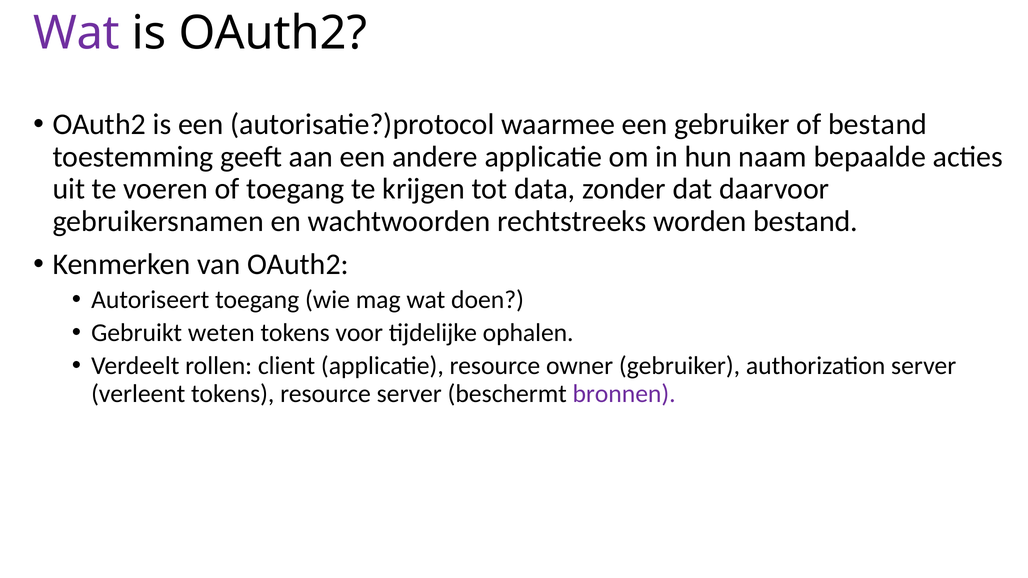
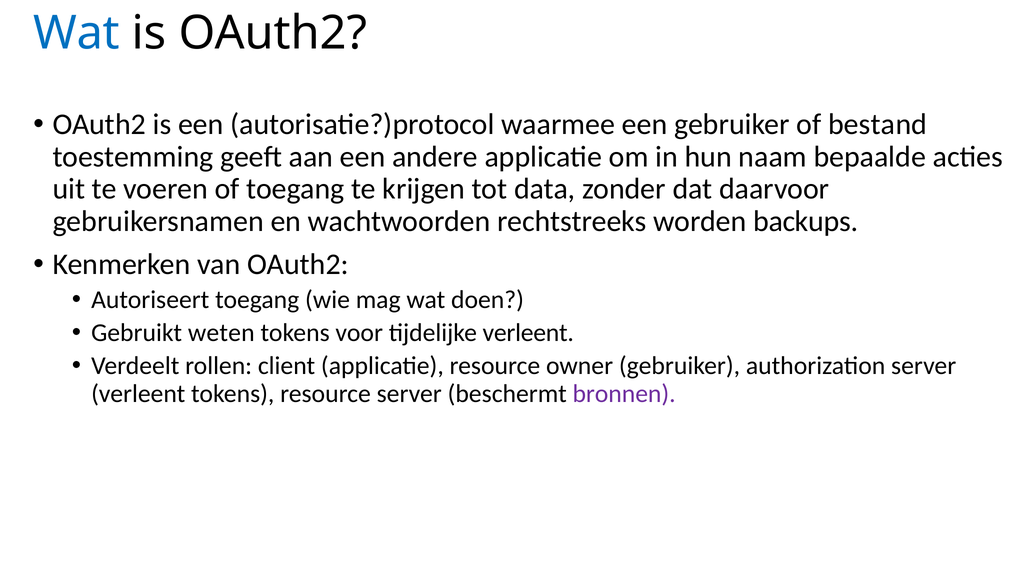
Wat colour: purple -> blue (77, 33)
worden bestand: bestand -> backups (806, 221)
tijdelijke ophalen: ophalen -> verleent (528, 333)
